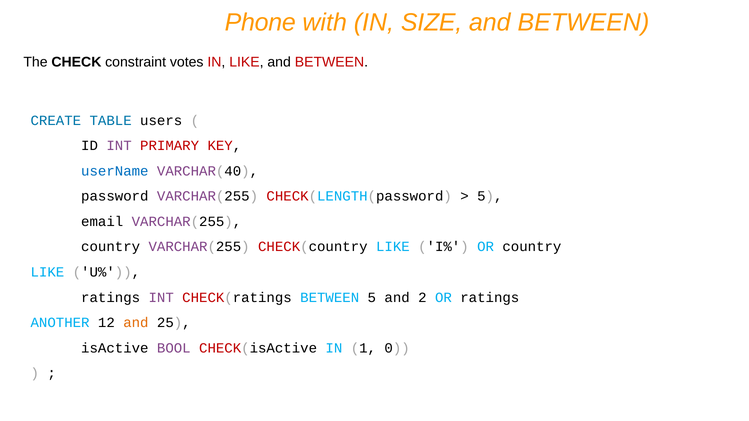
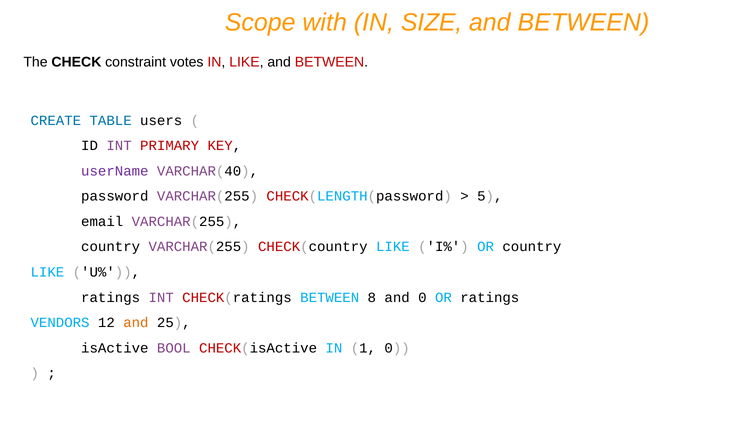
Phone: Phone -> Scope (260, 22)
userName colour: blue -> purple (115, 171)
BETWEEN 5: 5 -> 8 (372, 298)
and 2: 2 -> 0 (422, 298)
ANOTHER: ANOTHER -> VENDORS (60, 323)
